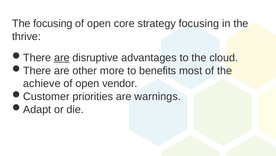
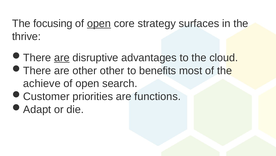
open underline: none -> present (99, 23)
strategy focusing: focusing -> surfaces (199, 23)
other more: more -> other (112, 70)
vendor: vendor -> search (120, 83)
warnings: warnings -> functions (158, 96)
